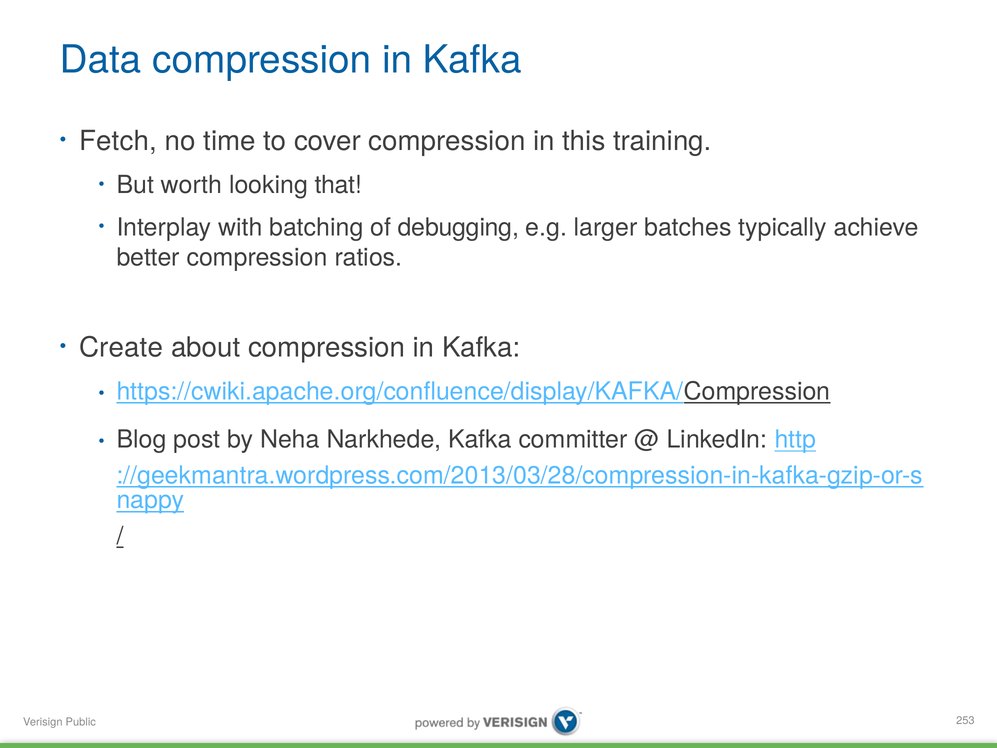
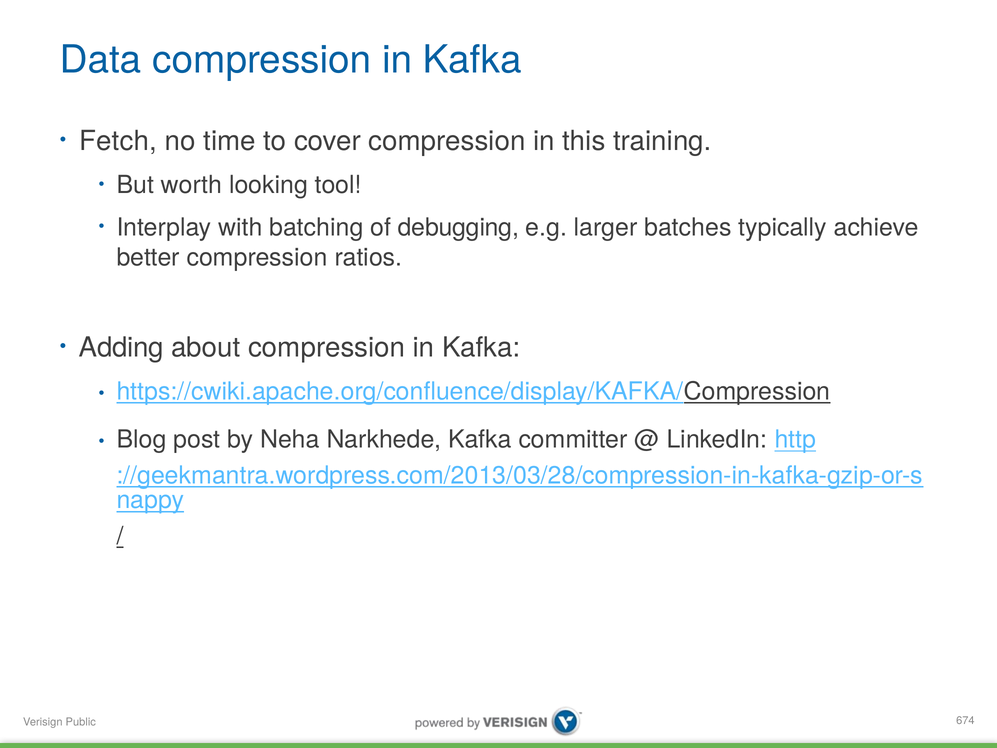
that: that -> tool (338, 185)
Create: Create -> Adding (121, 347)
253: 253 -> 674 (965, 721)
